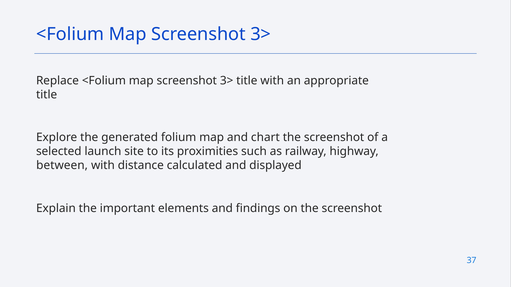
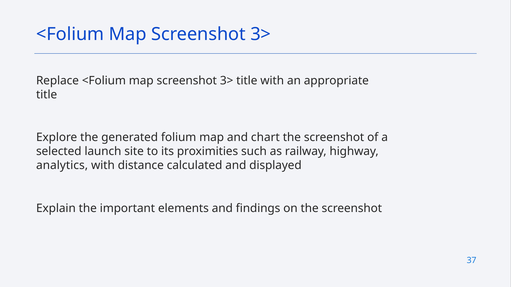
between: between -> analytics (62, 166)
